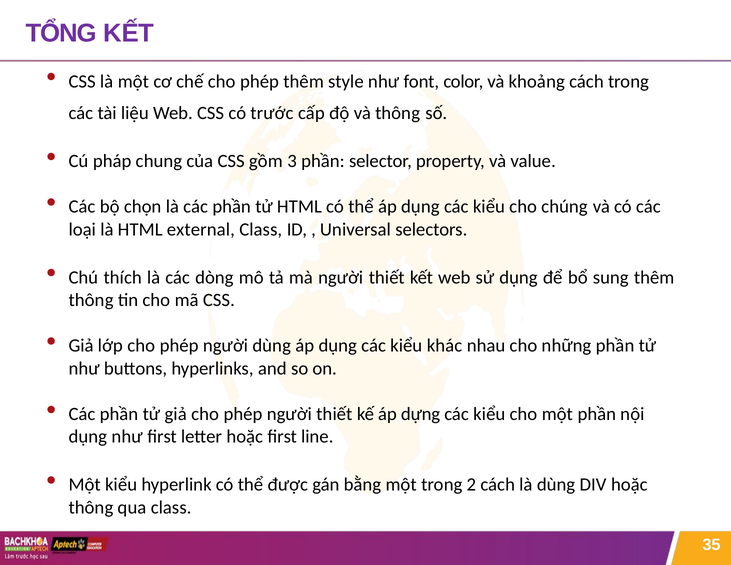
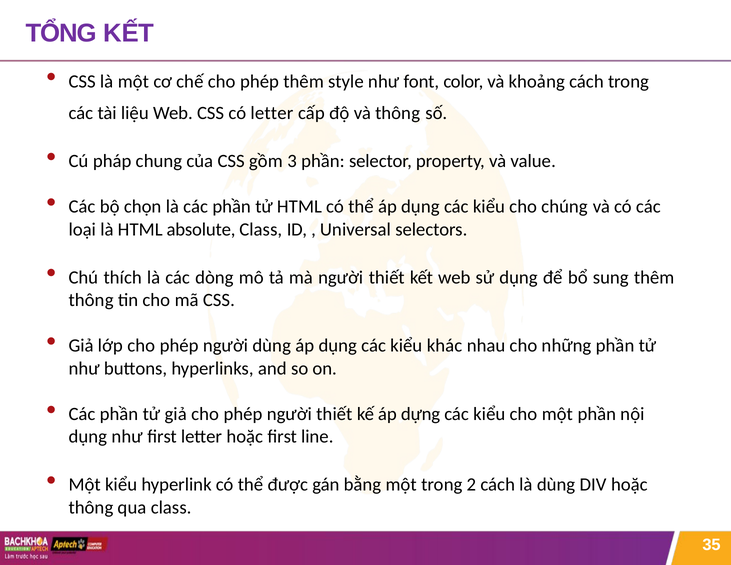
có trước: trước -> letter (272, 113)
external: external -> absolute (201, 229)
